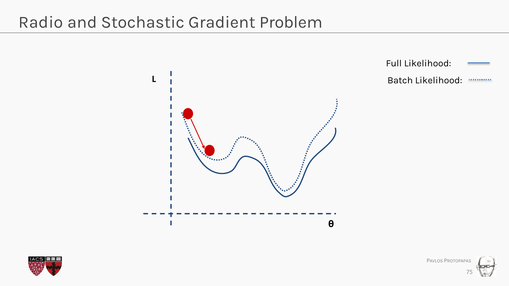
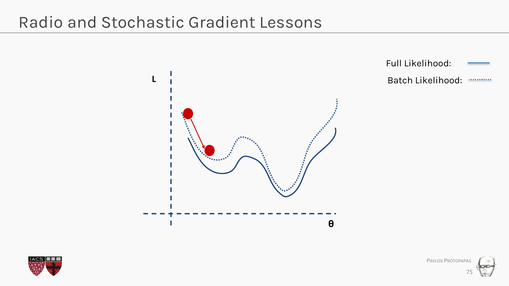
Problem: Problem -> Lessons (291, 22)
